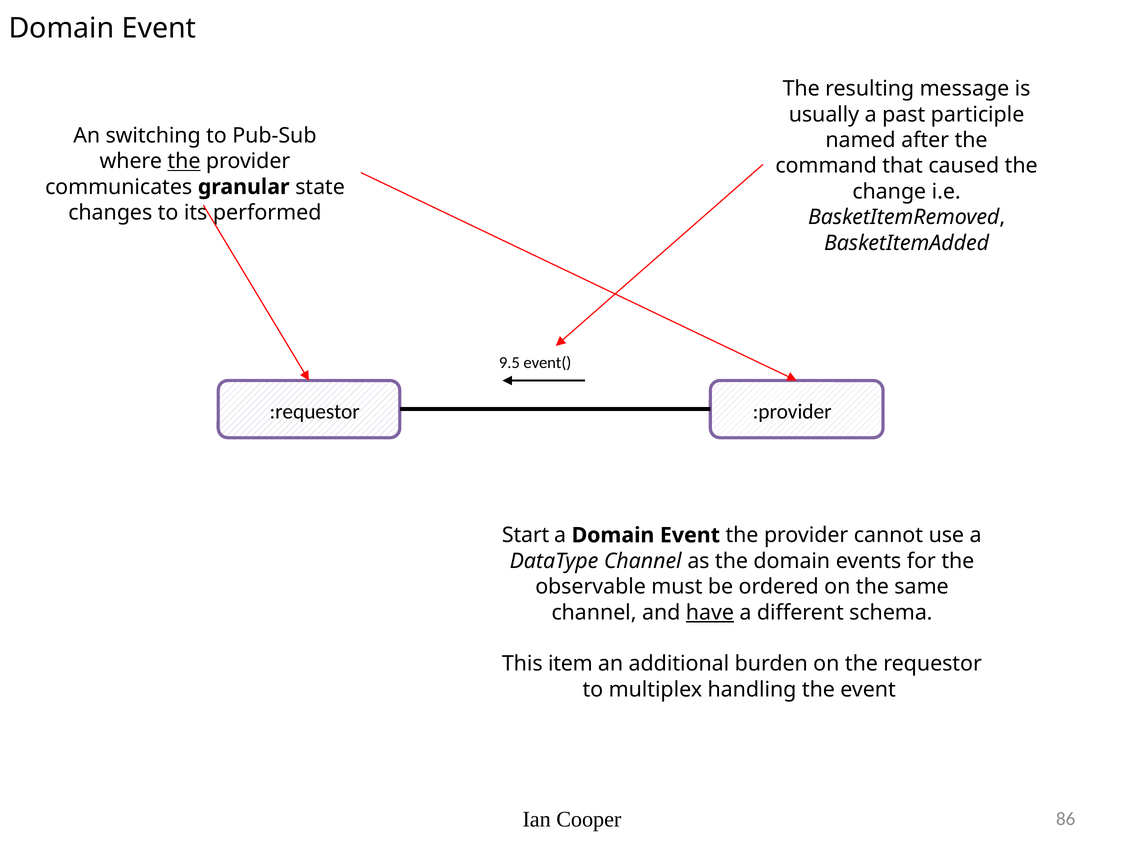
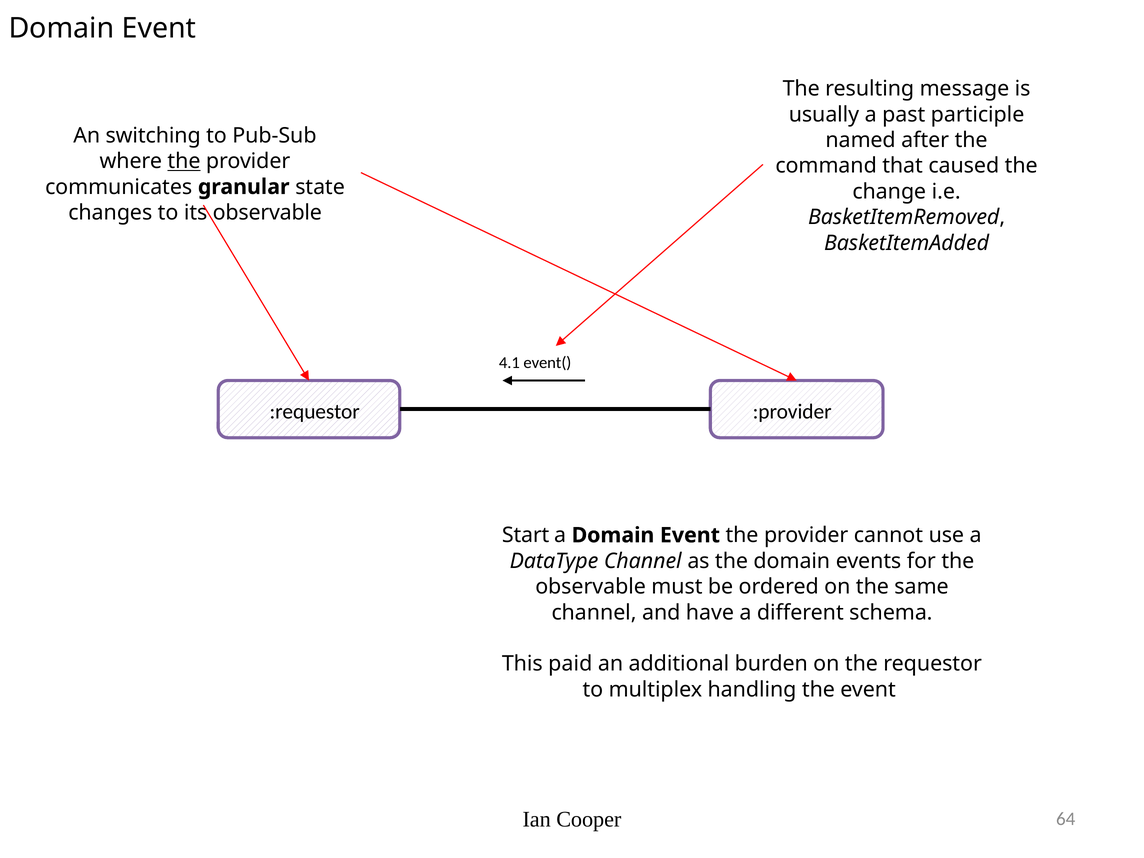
its performed: performed -> observable (267, 213)
9.5: 9.5 -> 4.1 (509, 363)
have underline: present -> none (710, 612)
item: item -> paid (570, 664)
86: 86 -> 64 (1066, 819)
